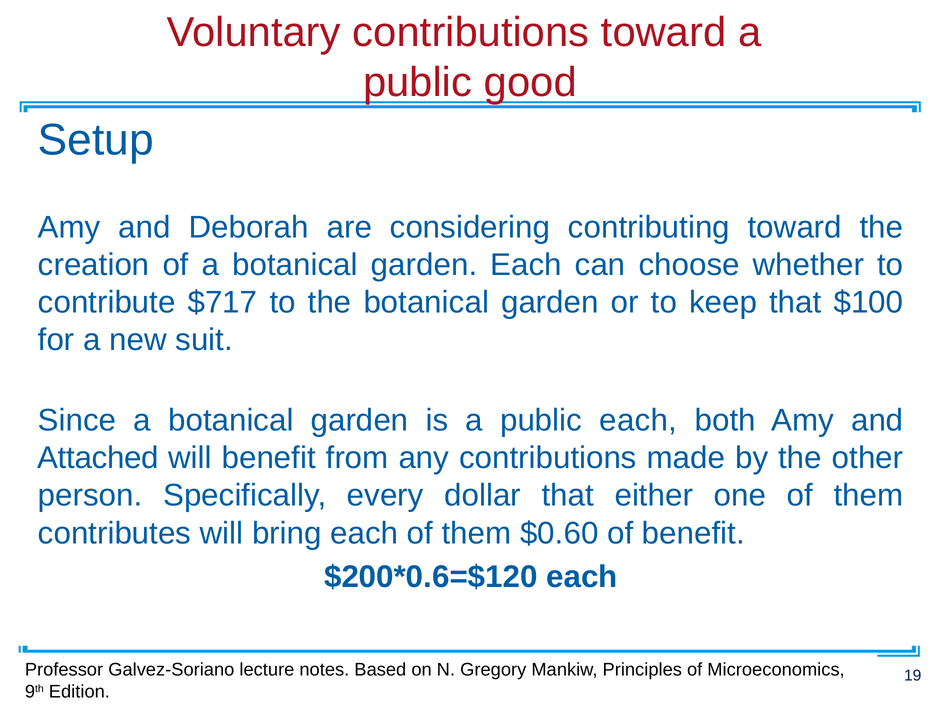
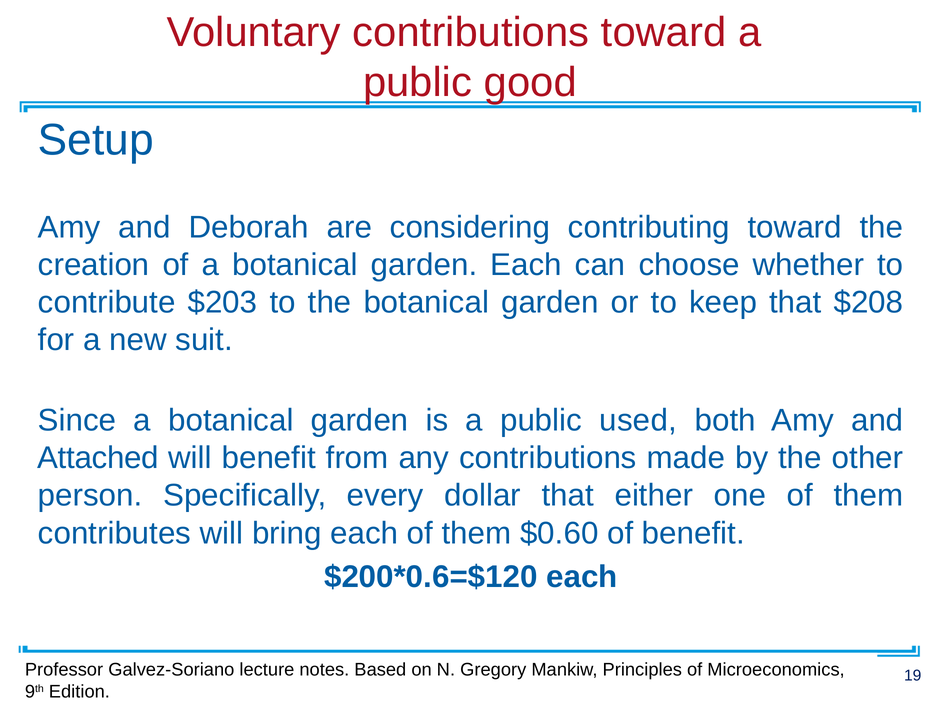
$717: $717 -> $203 (222, 302)
$100: $100 -> $208 (868, 302)
public each: each -> used (638, 420)
